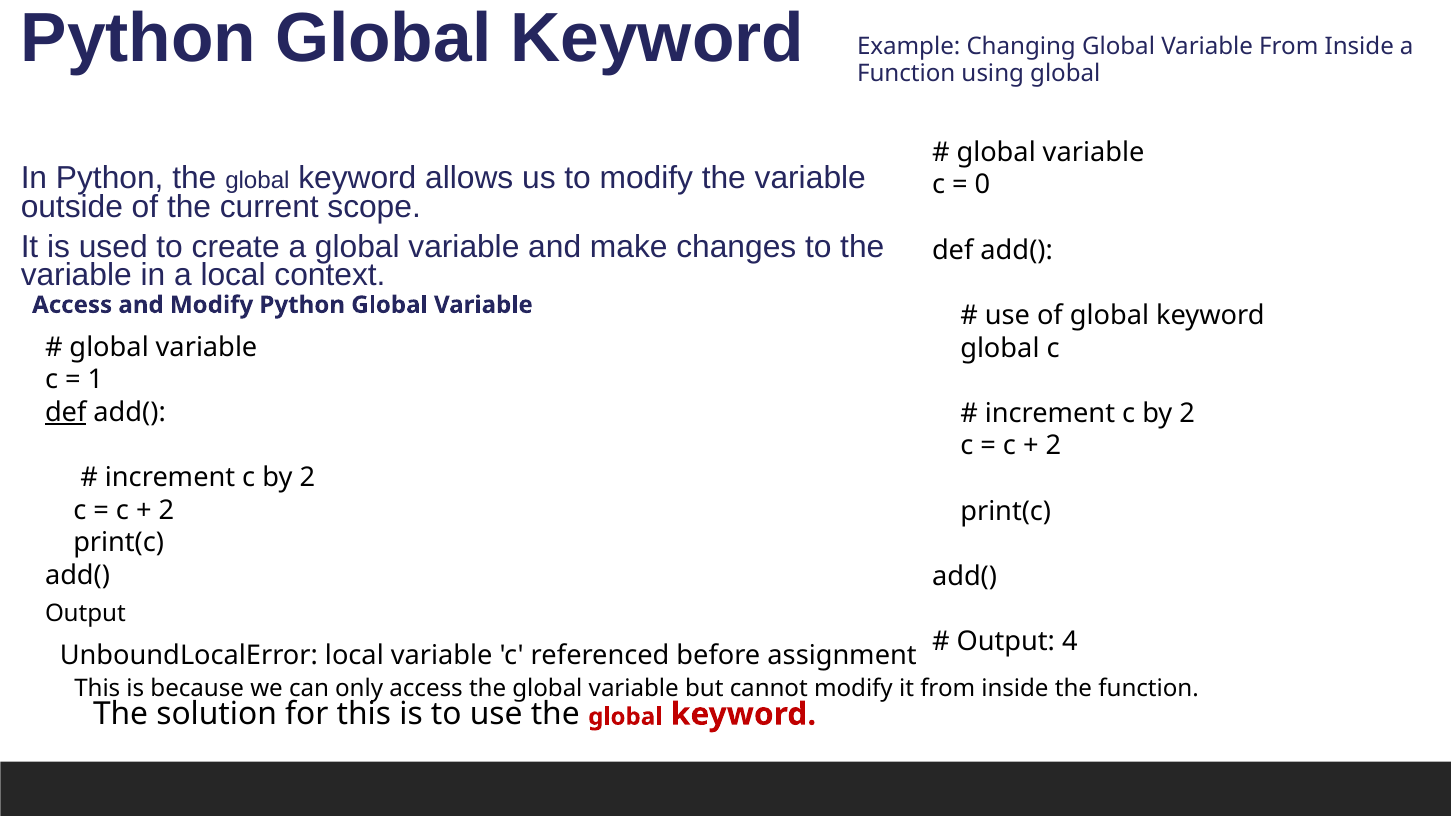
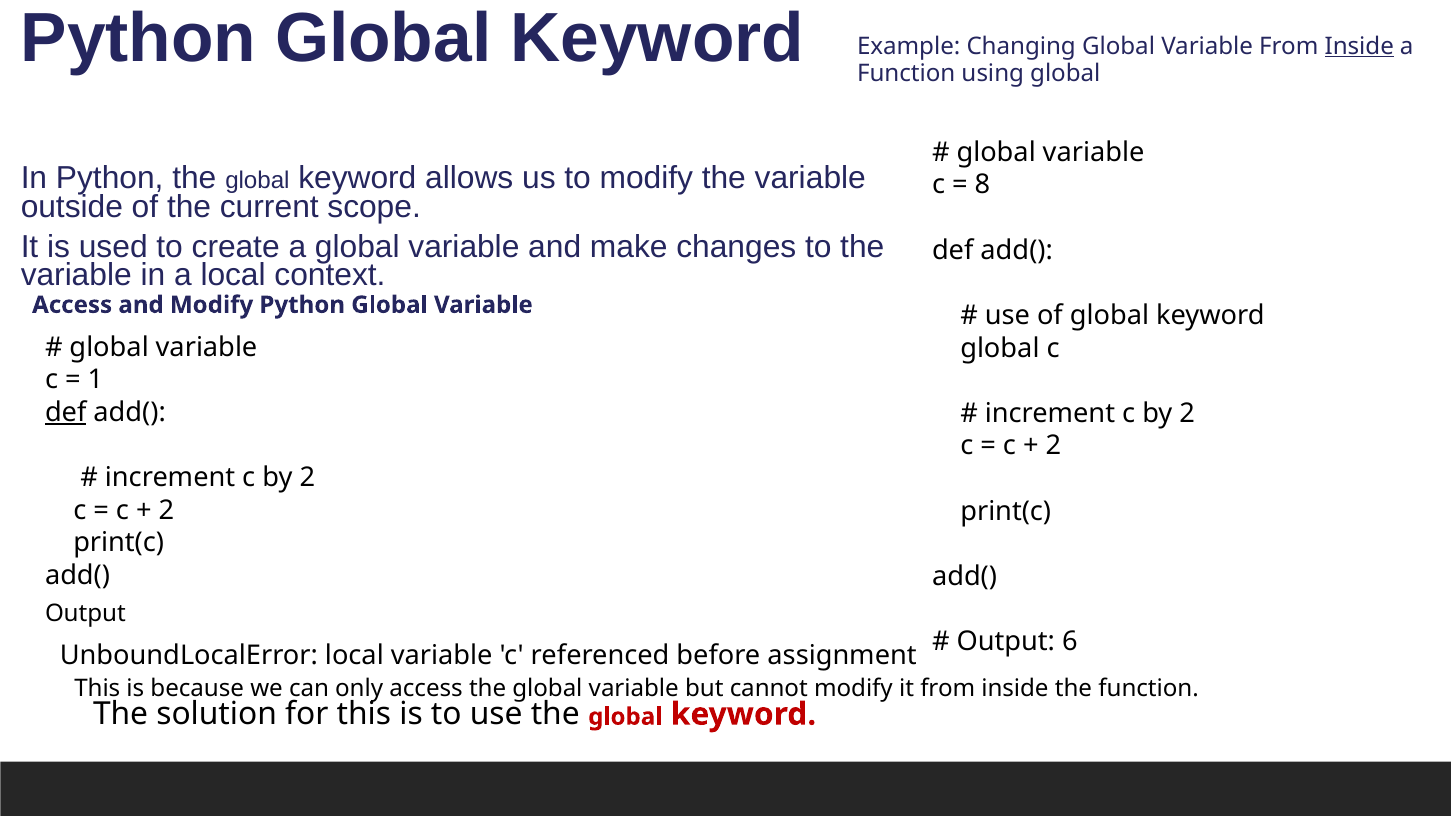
Inside underline: none -> present (1359, 46)
0: 0 -> 8 (982, 185)
4: 4 -> 6 (1070, 642)
